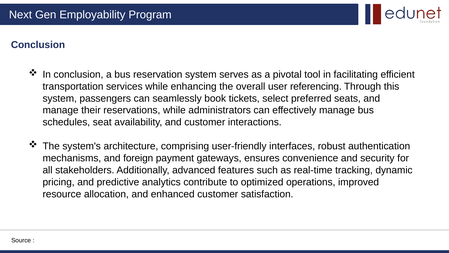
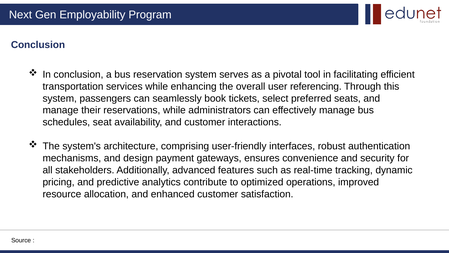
foreign: foreign -> design (138, 158)
